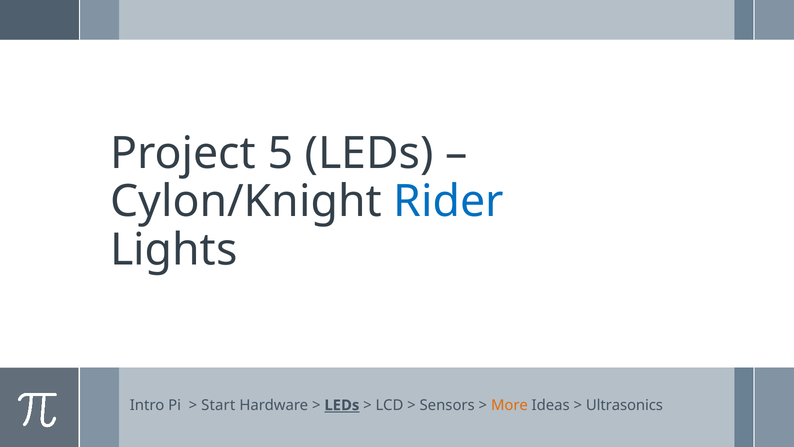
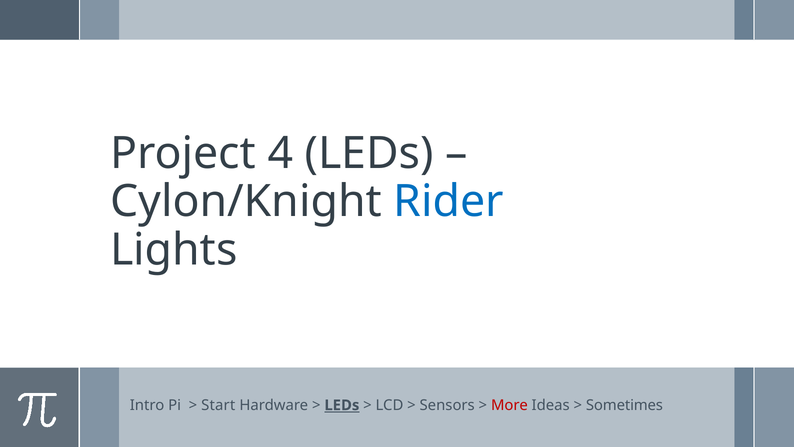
5: 5 -> 4 (280, 153)
More colour: orange -> red (509, 405)
Ultrasonics: Ultrasonics -> Sometimes (624, 405)
